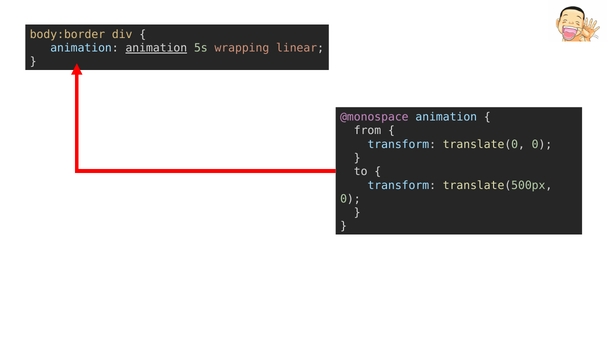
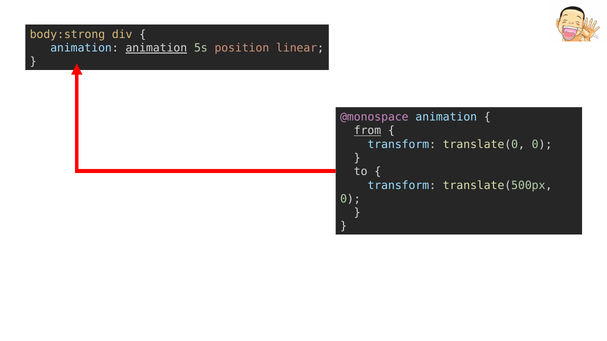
body:border: body:border -> body:strong (67, 34)
wrapping: wrapping -> position (242, 48)
from underline: none -> present (367, 131)
